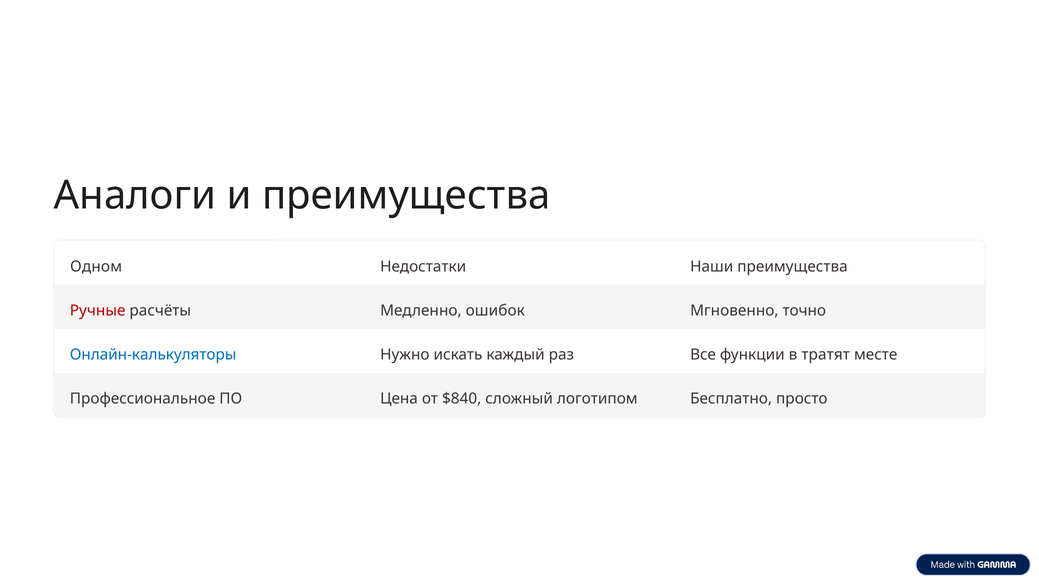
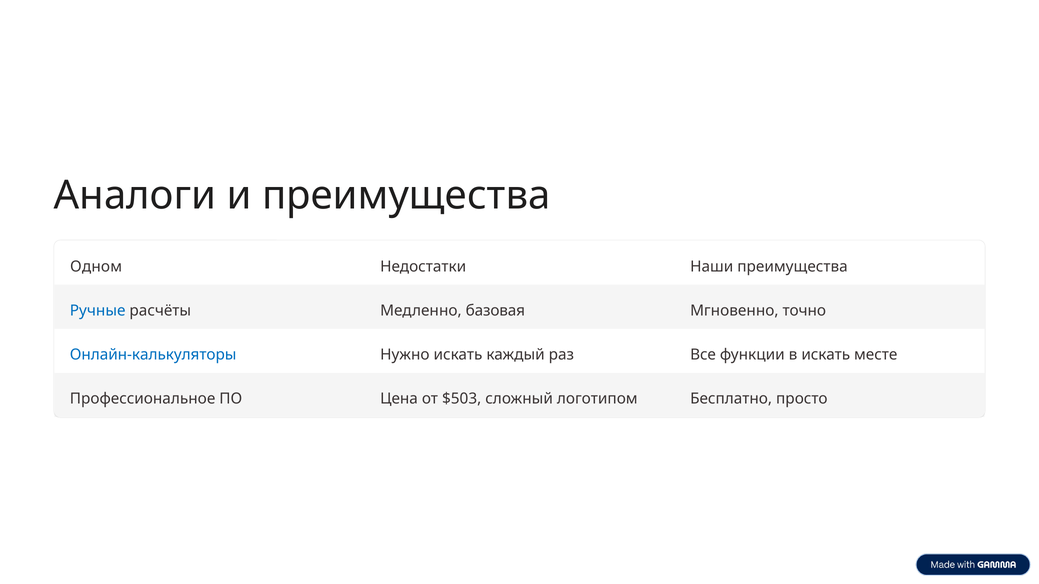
Ручные colour: red -> blue (98, 311)
ошибок: ошибок -> базовая (495, 311)
в тратят: тратят -> искать (826, 355)
$840: $840 -> $503 (462, 399)
